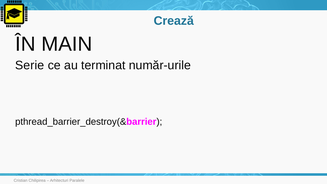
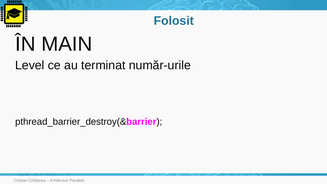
Crează: Crează -> Folosit (174, 21)
Serie: Serie -> Level (30, 65)
